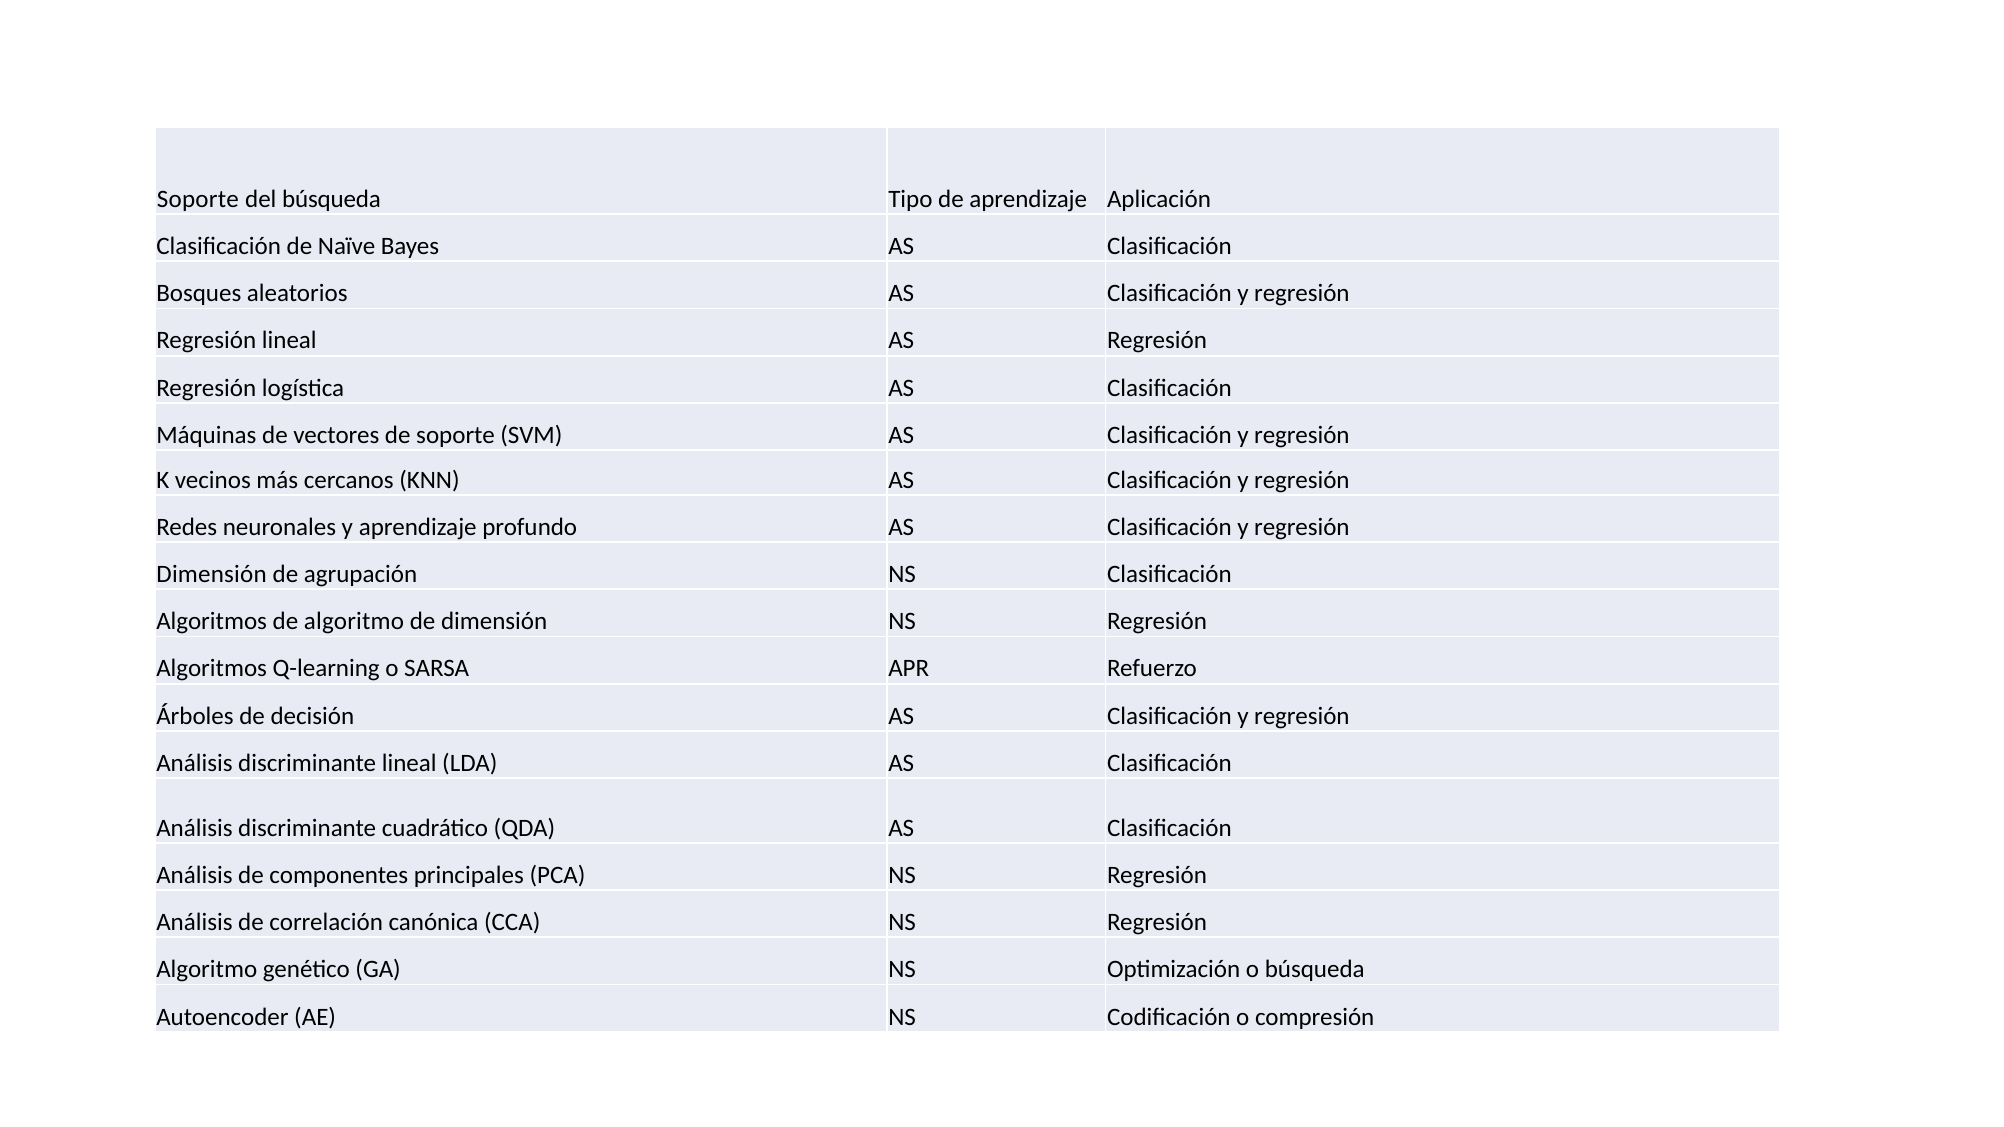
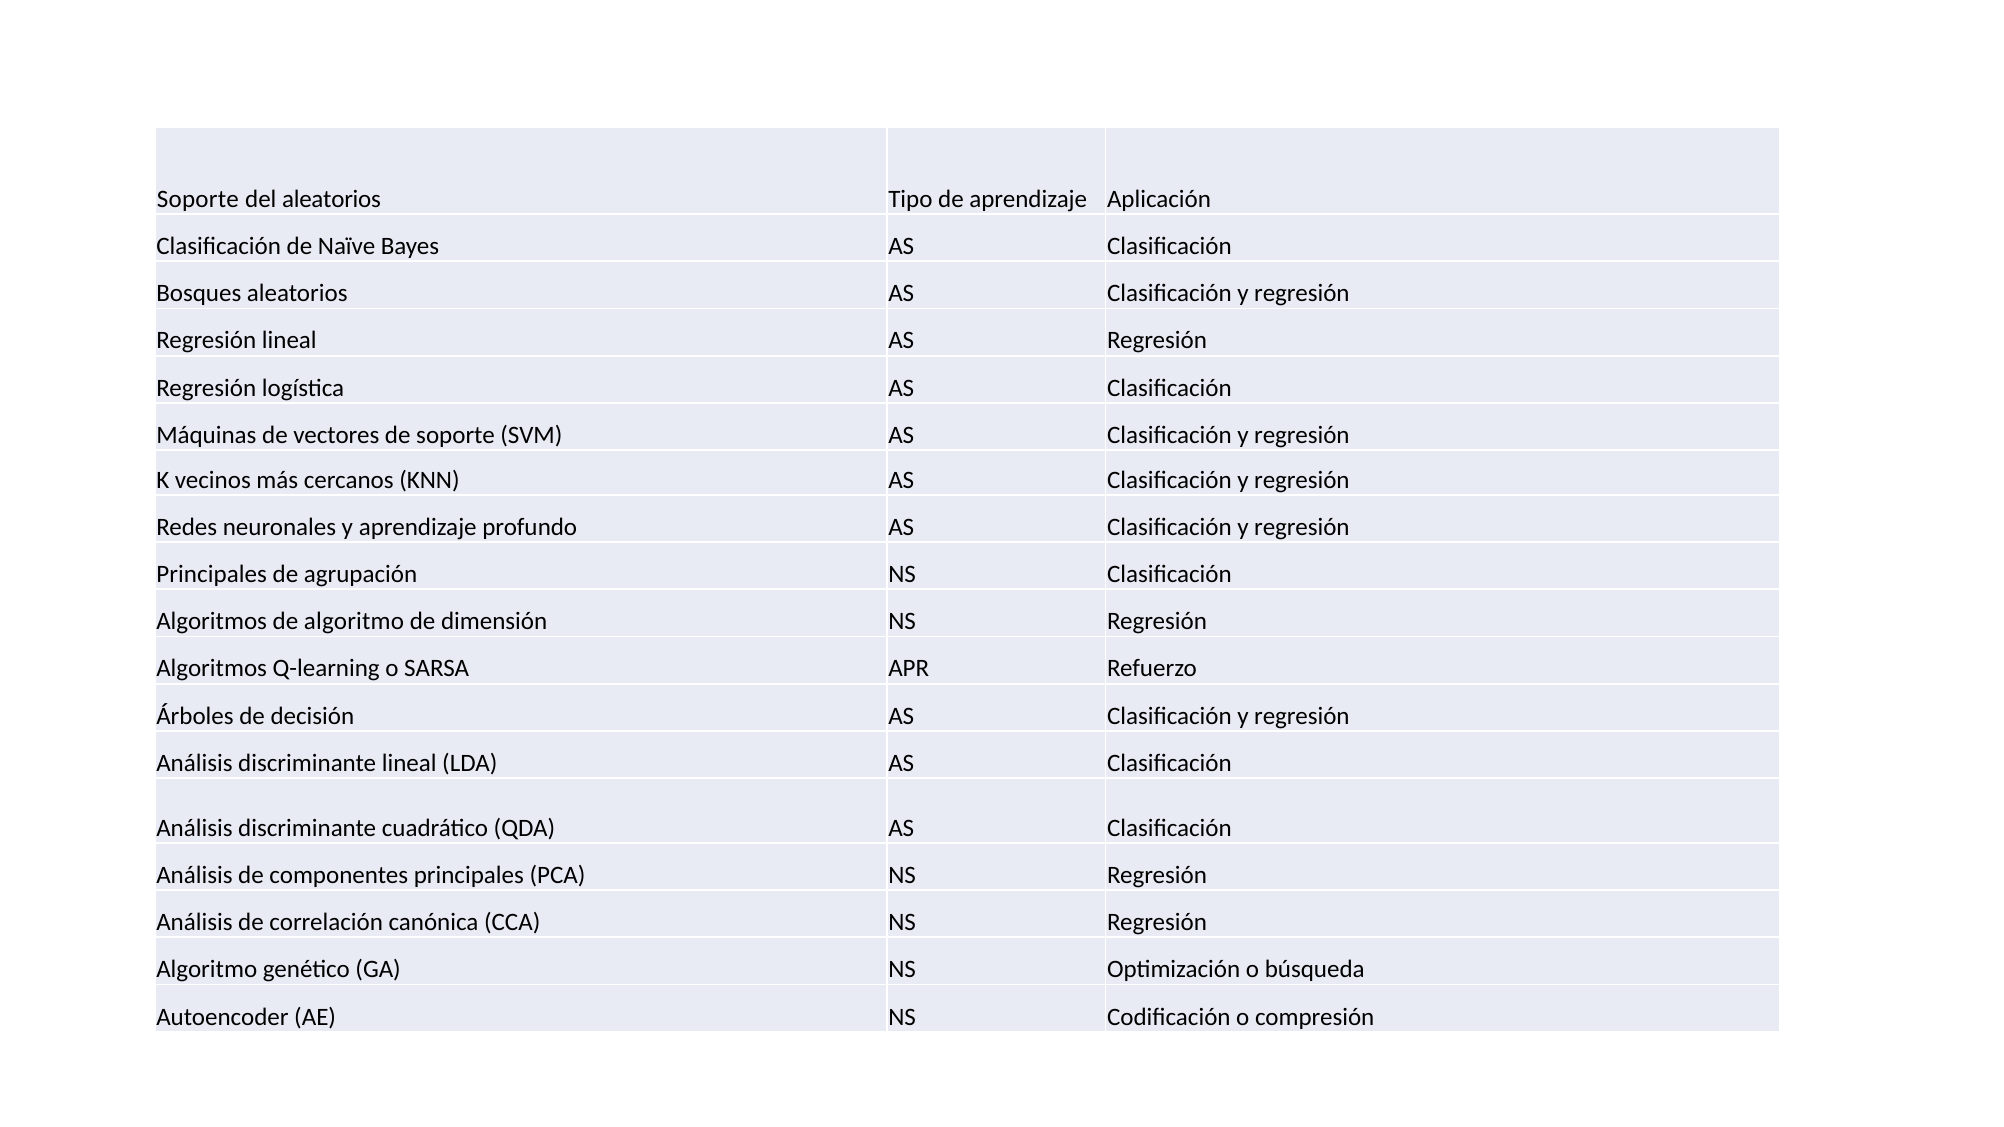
del búsqueda: búsqueda -> aleatorios (331, 199)
Dimensión: Dimensión -> Principales (212, 574)
